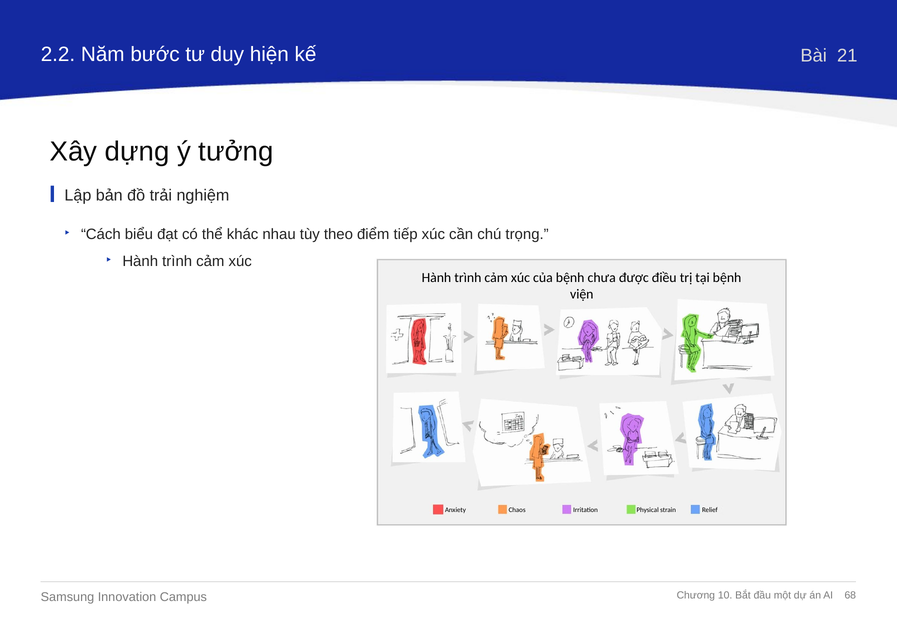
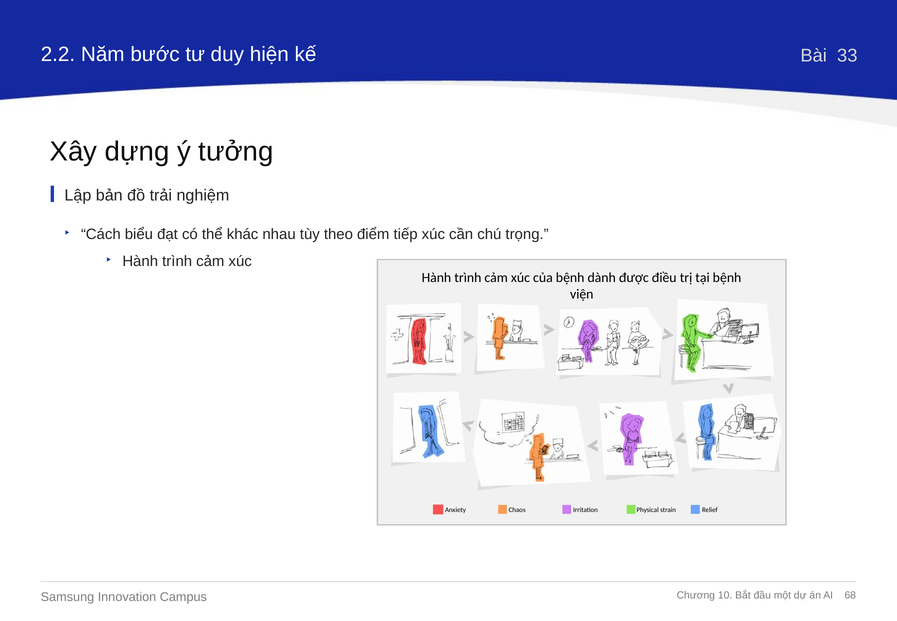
21: 21 -> 33 (847, 56)
chưa: chưa -> dành (602, 278)
